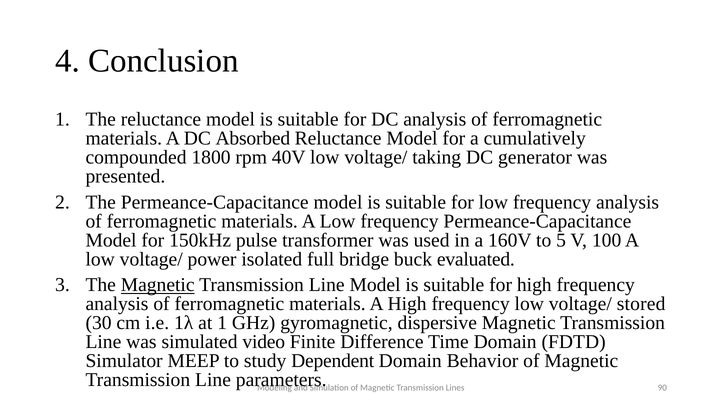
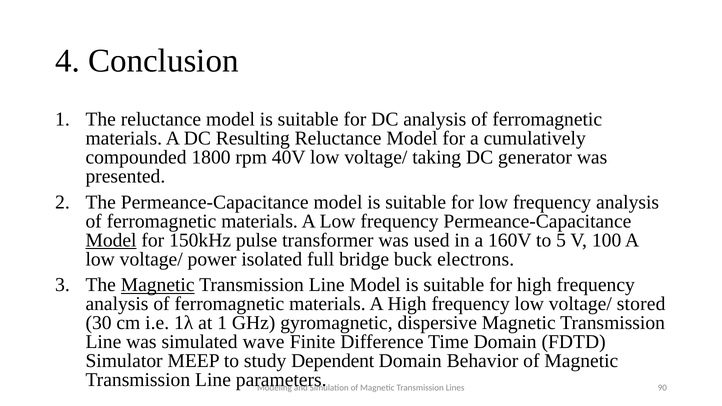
Absorbed: Absorbed -> Resulting (253, 139)
Model underline: none -> present (111, 240)
evaluated: evaluated -> electrons (476, 259)
video: video -> wave (264, 342)
